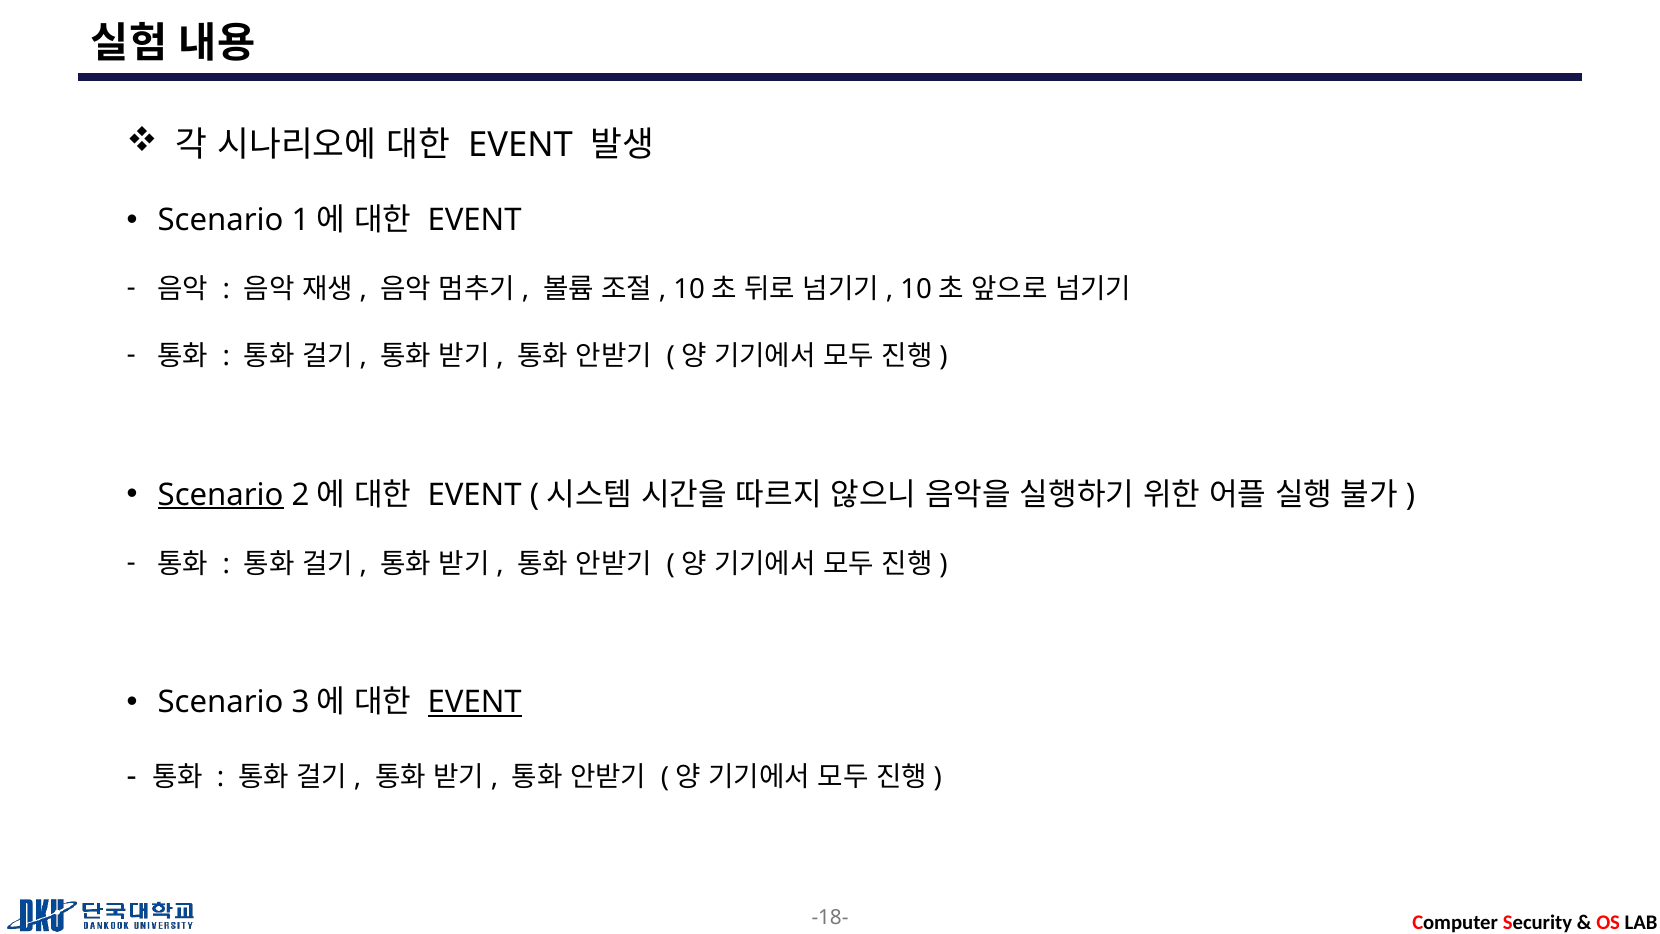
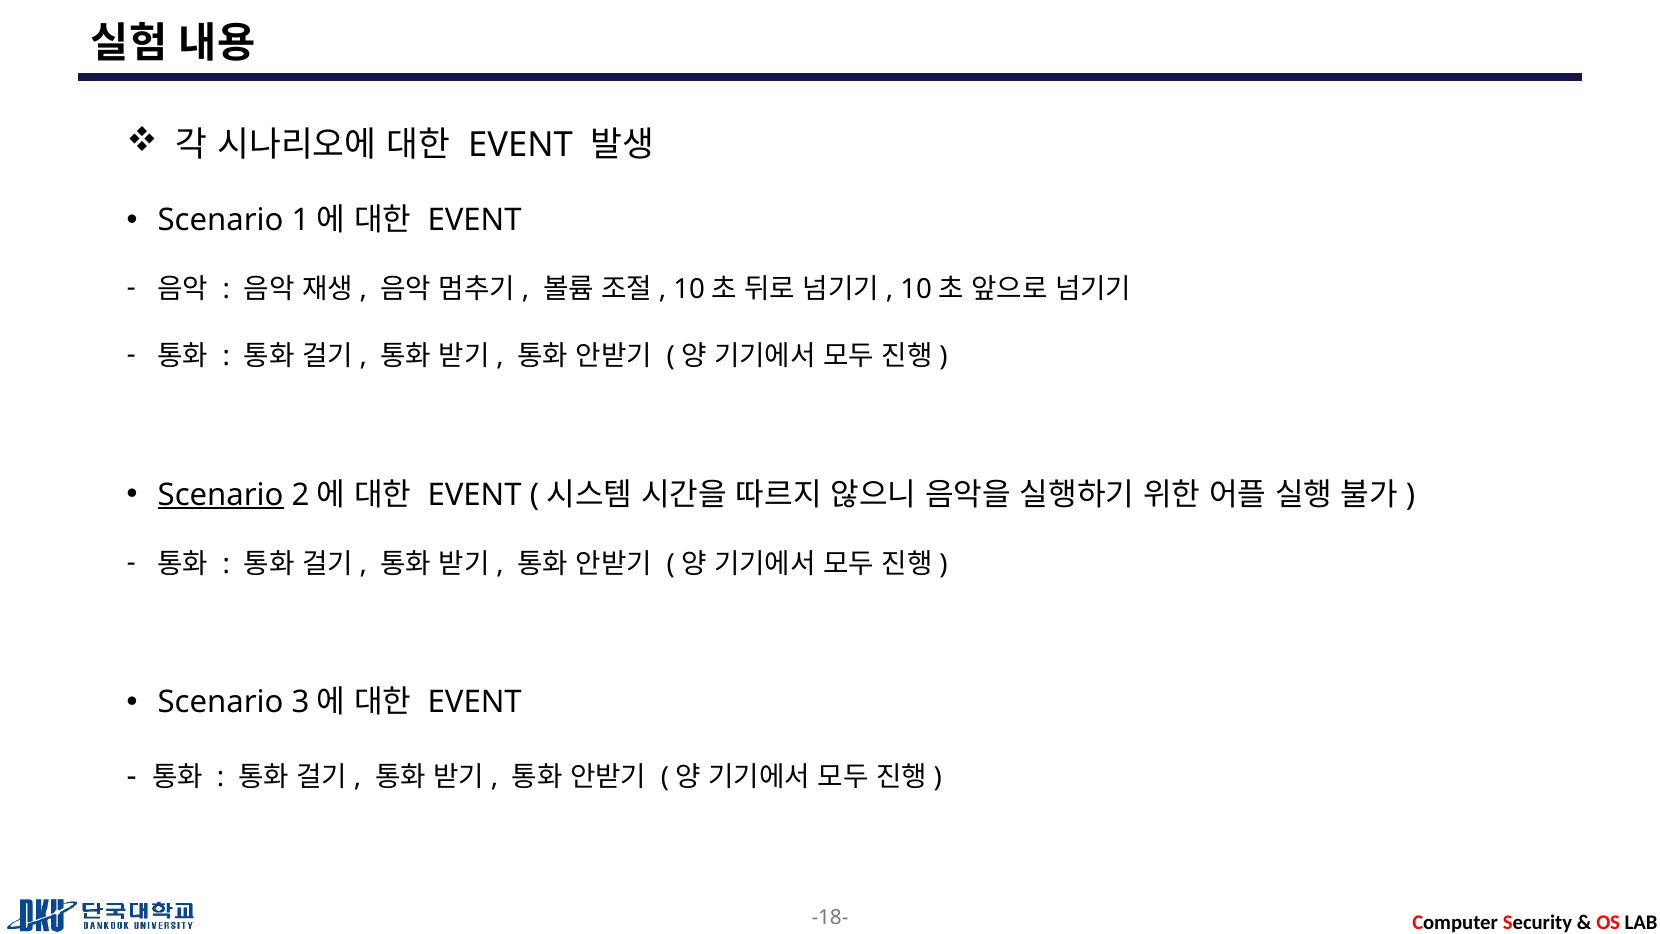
EVENT underline: present -> none (475, 702)
